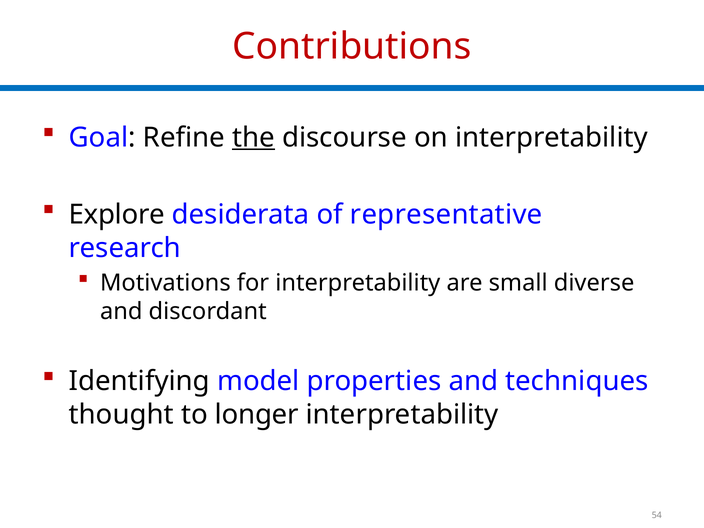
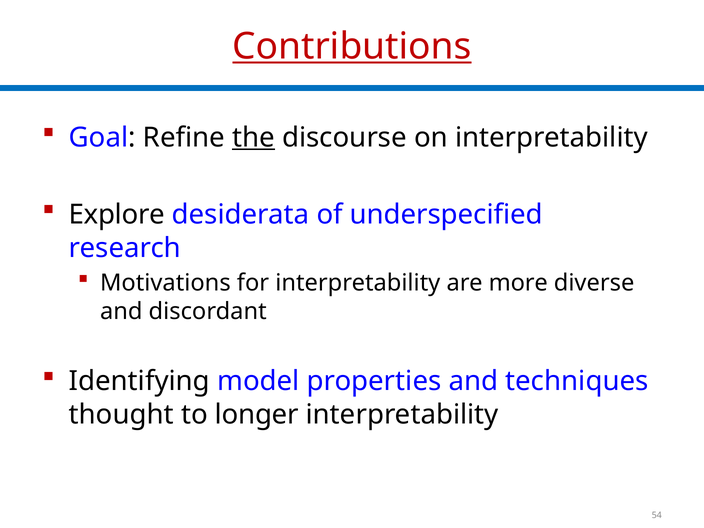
Contributions underline: none -> present (352, 47)
representative: representative -> underspecified (446, 215)
small: small -> more (518, 283)
